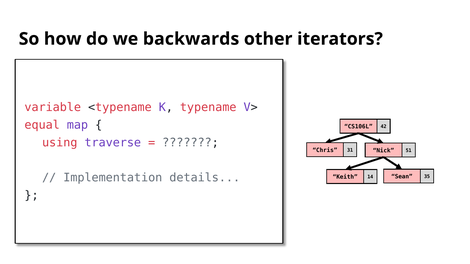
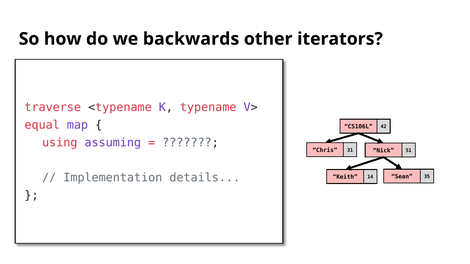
variable: variable -> traverse (53, 108)
traverse: traverse -> assuming (113, 143)
